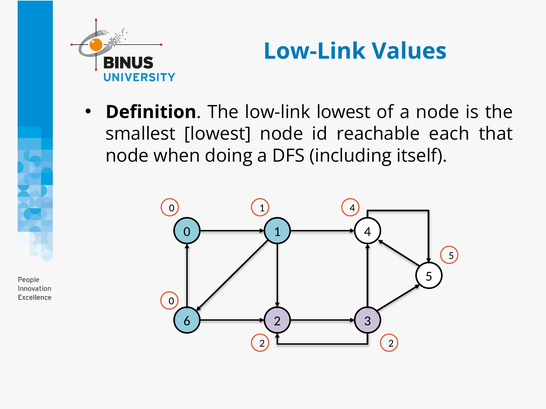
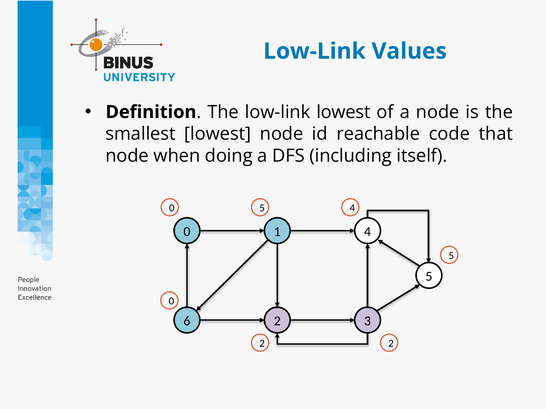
each: each -> code (449, 134)
0 1: 1 -> 5 (262, 208)
